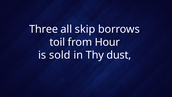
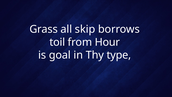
Three: Three -> Grass (44, 29)
sold: sold -> goal (60, 55)
dust: dust -> type (119, 55)
